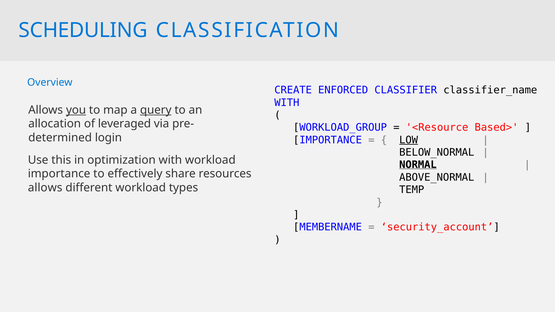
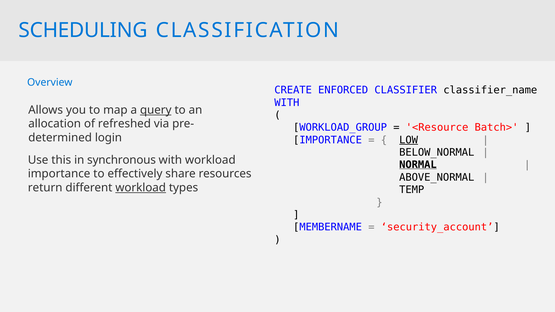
you underline: present -> none (76, 110)
leveraged: leveraged -> refreshed (124, 124)
Based>: Based> -> Batch> (497, 128)
optimization: optimization -> synchronous (122, 160)
allows: allows -> return (45, 188)
workload underline: none -> present (141, 188)
